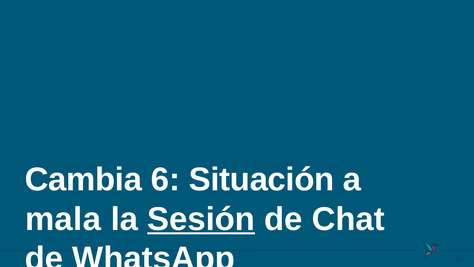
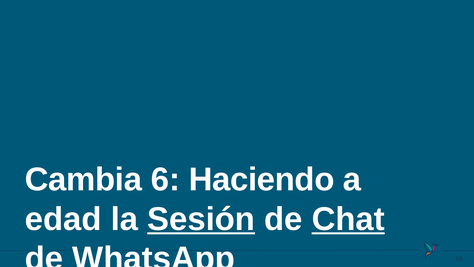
Situación: Situación -> Haciendo (262, 179)
mala: mala -> edad (63, 219)
Chat underline: none -> present (348, 219)
